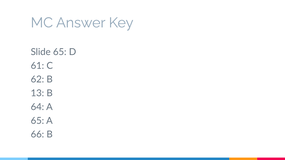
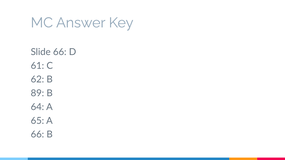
Slide 65: 65 -> 66 (60, 52)
13: 13 -> 89 (37, 93)
